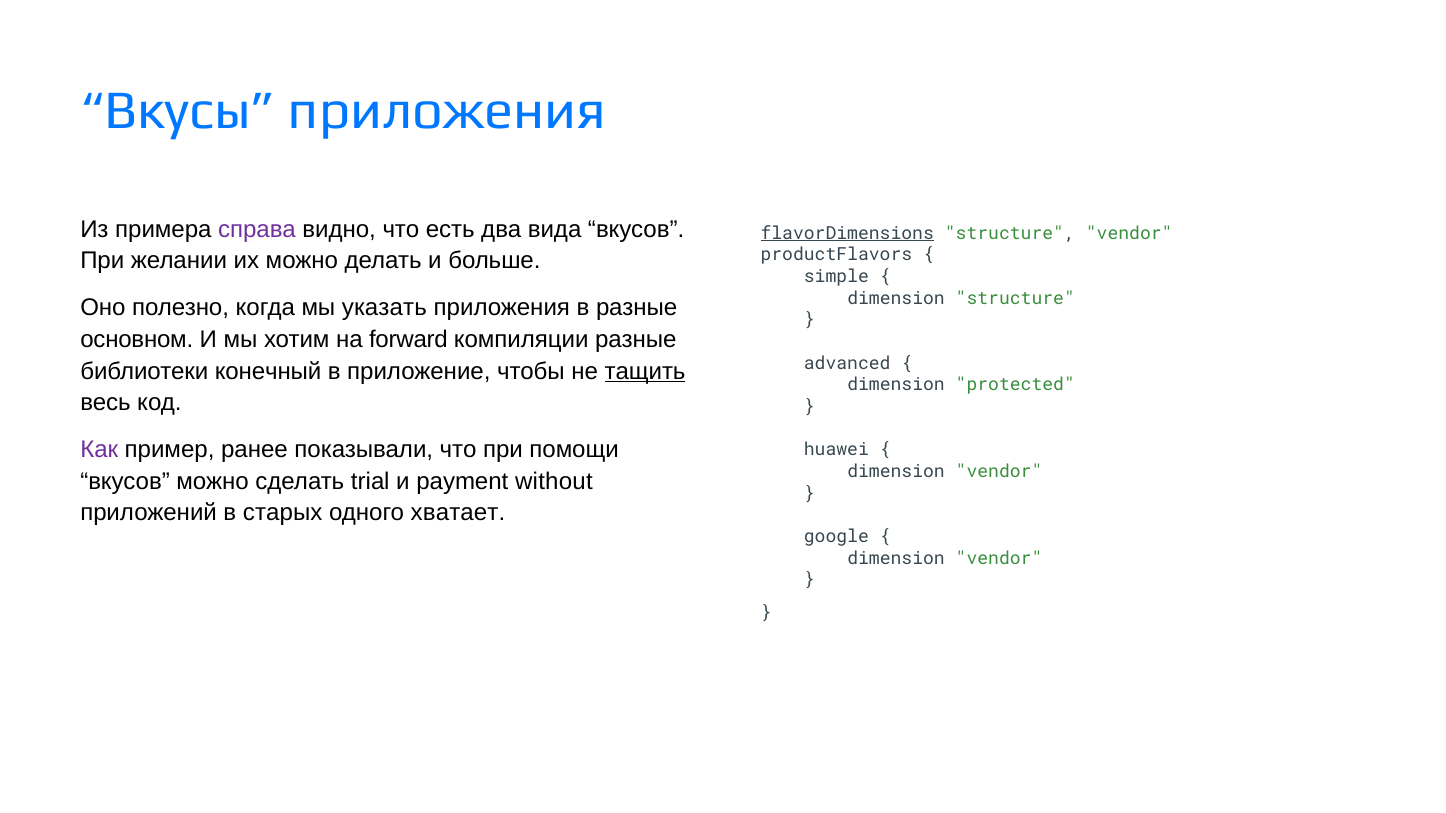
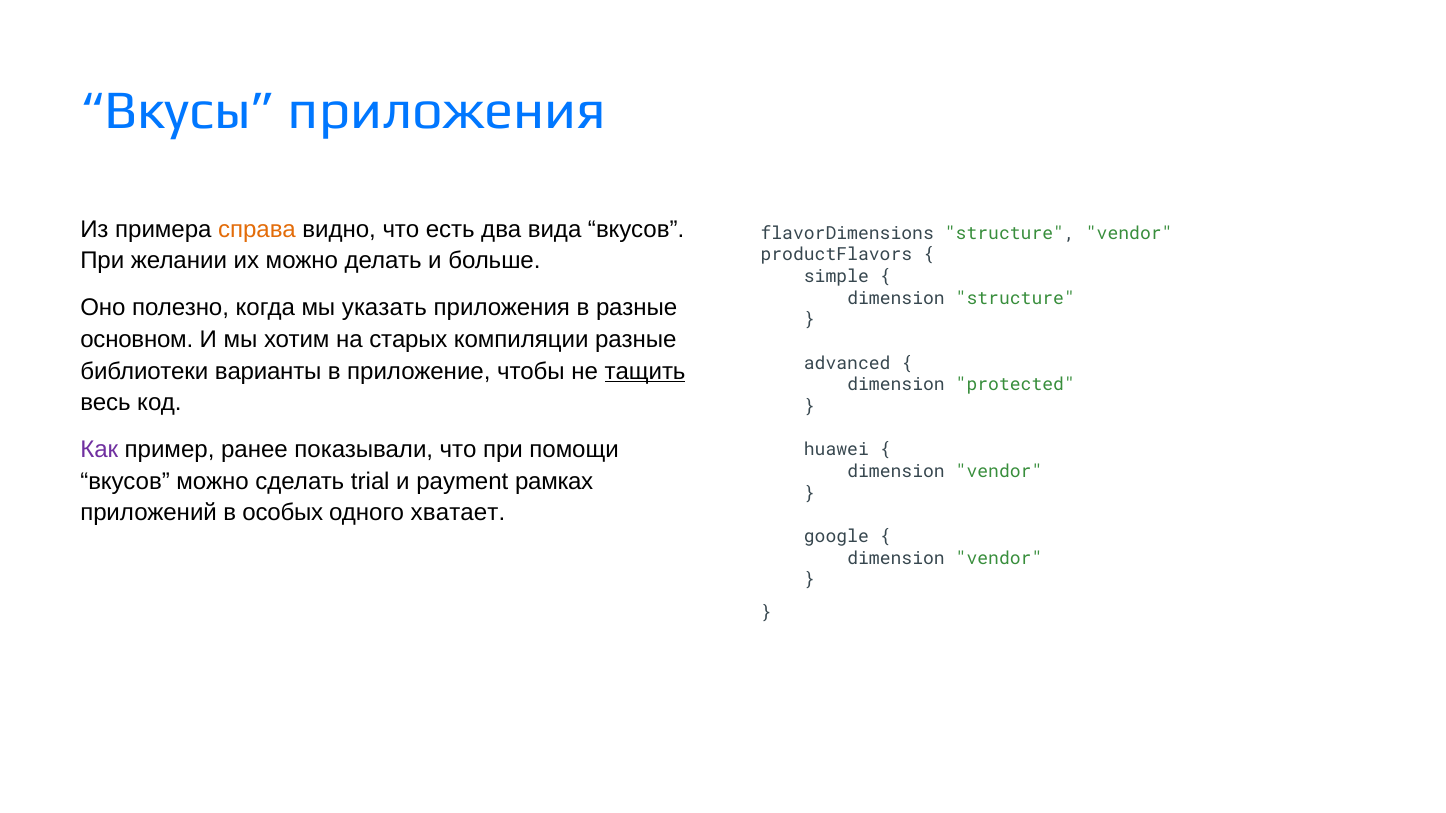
справа colour: purple -> orange (257, 229)
flavorDimensions underline: present -> none (847, 233)
forward: forward -> старых (408, 340)
конечный: конечный -> варианты (268, 371)
without: without -> рамках (554, 481)
старых: старых -> особых (283, 513)
